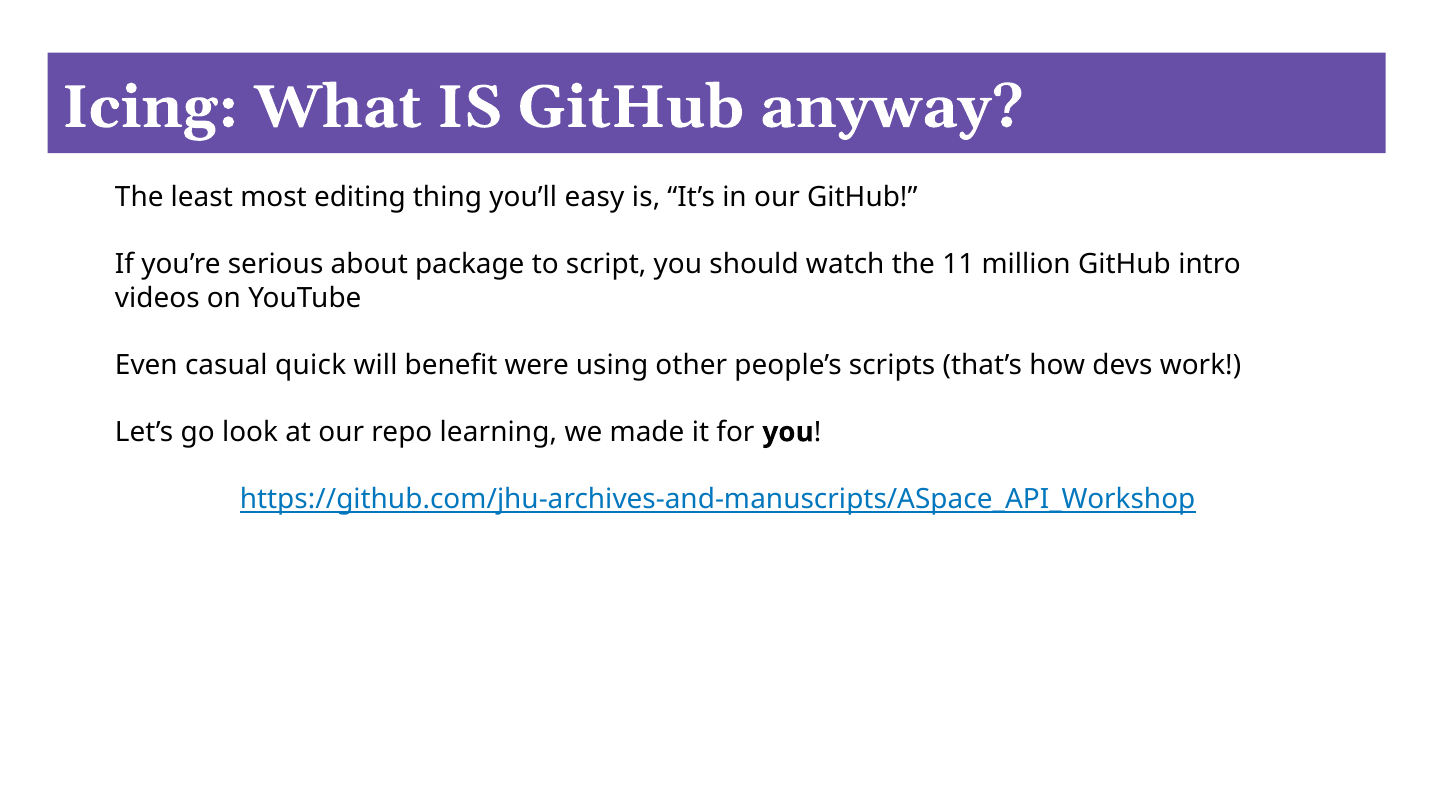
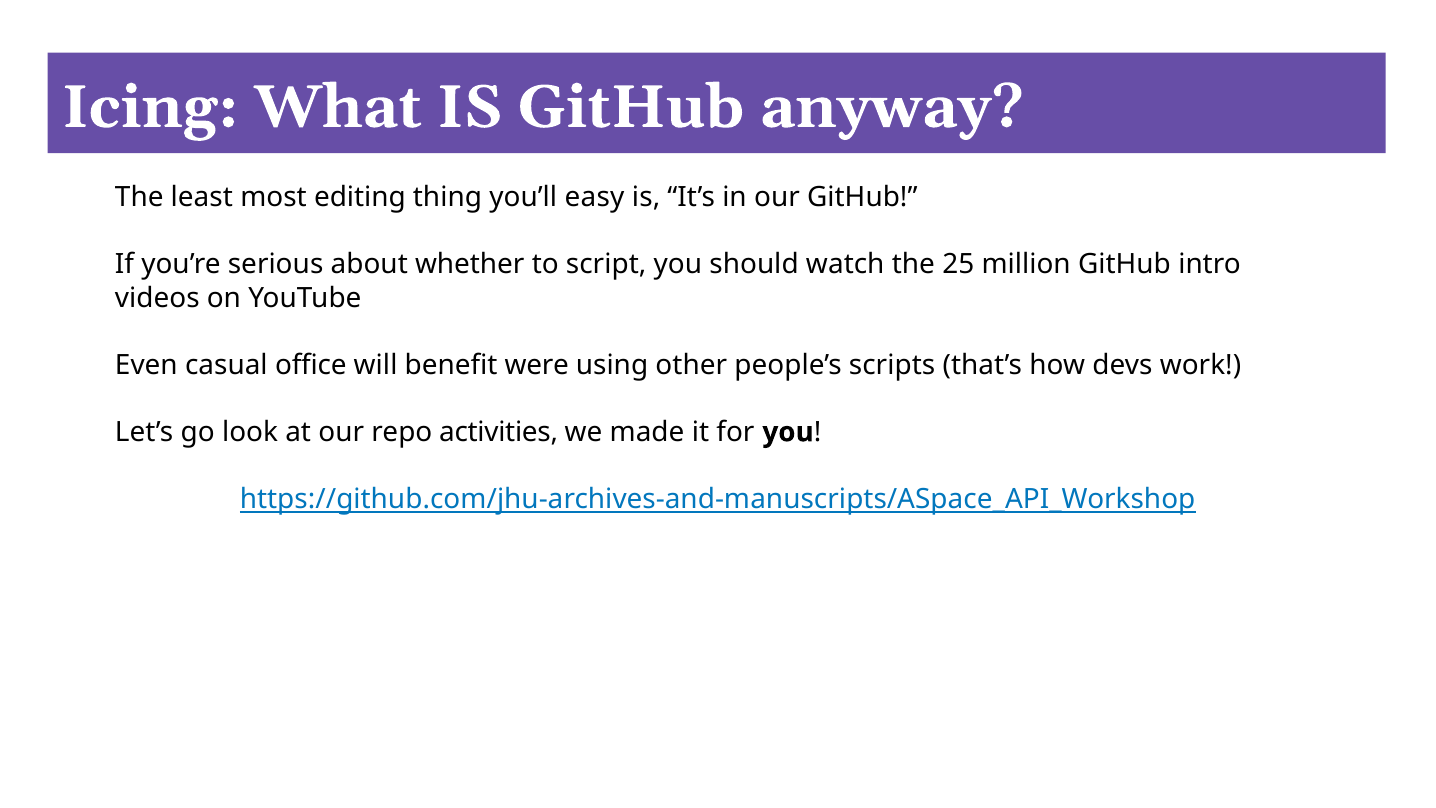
package: package -> whether (470, 264)
11: 11 -> 25 (958, 264)
quick: quick -> office (311, 365)
learning: learning -> activities (499, 432)
